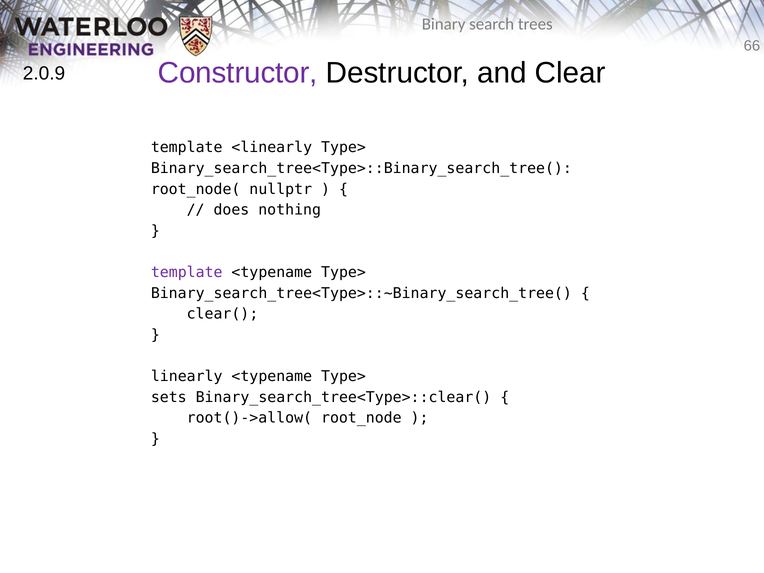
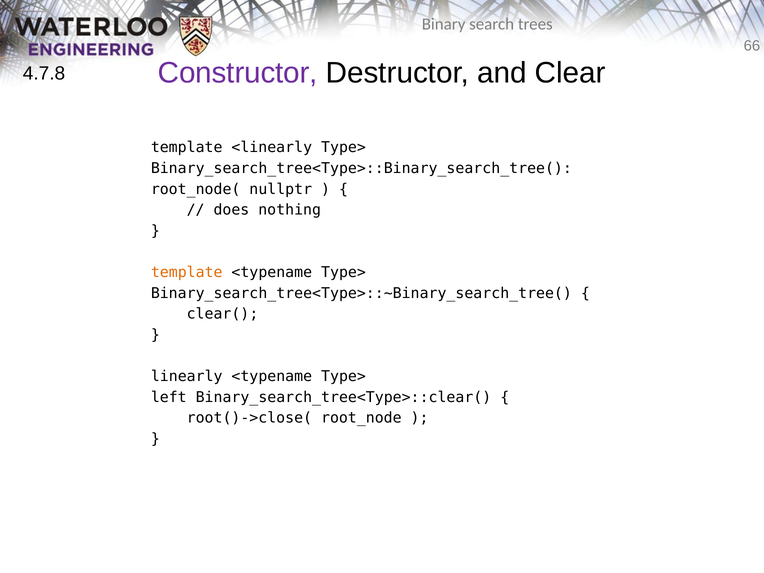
2.0.9: 2.0.9 -> 4.7.8 (44, 74)
template colour: purple -> orange (187, 272)
sets: sets -> left (169, 397)
root()->allow(: root()->allow( -> root()->close( (249, 418)
